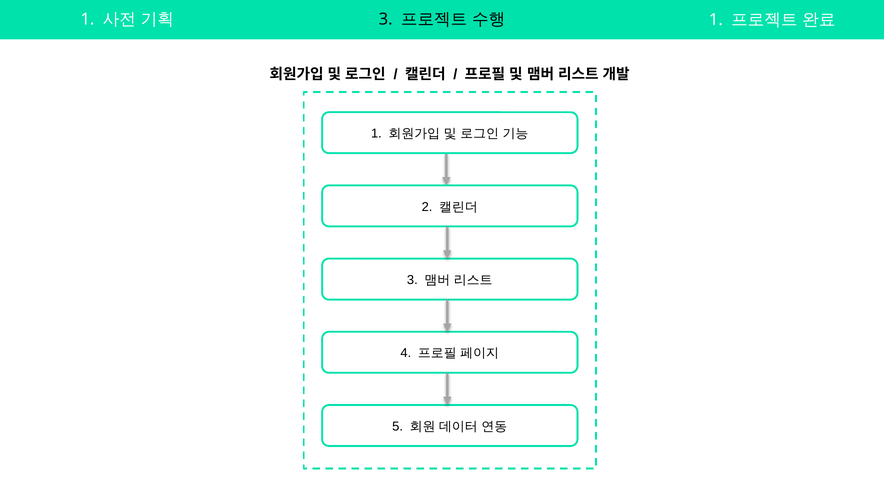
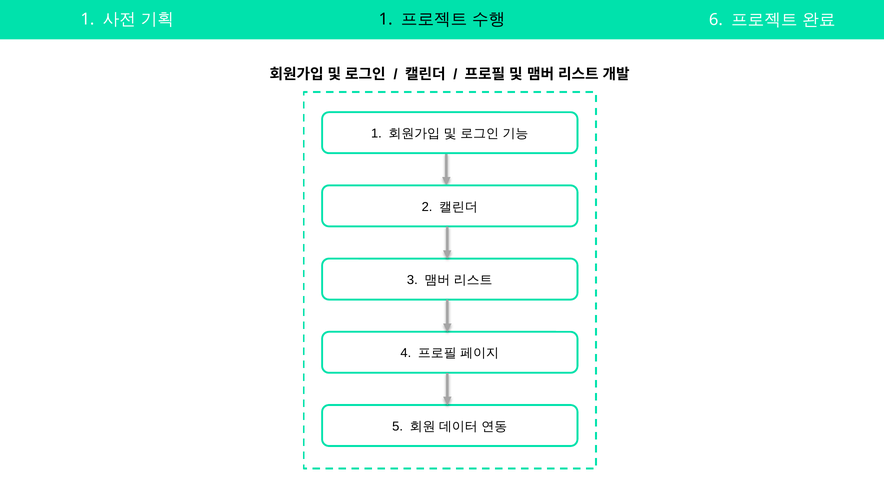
3: 3 -> 1 (386, 19)
1: 1 -> 6 (716, 20)
